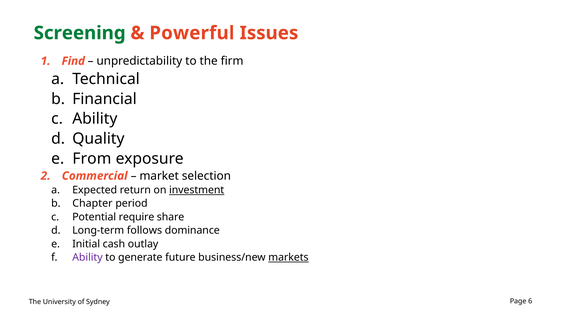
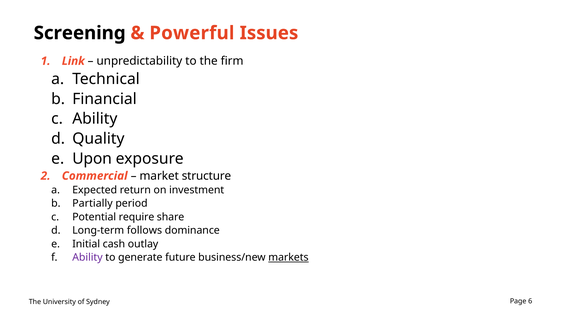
Screening colour: green -> black (80, 33)
Find: Find -> Link (73, 61)
From: From -> Upon (92, 159)
selection: selection -> structure (206, 176)
investment underline: present -> none (197, 190)
Chapter: Chapter -> Partially (92, 203)
